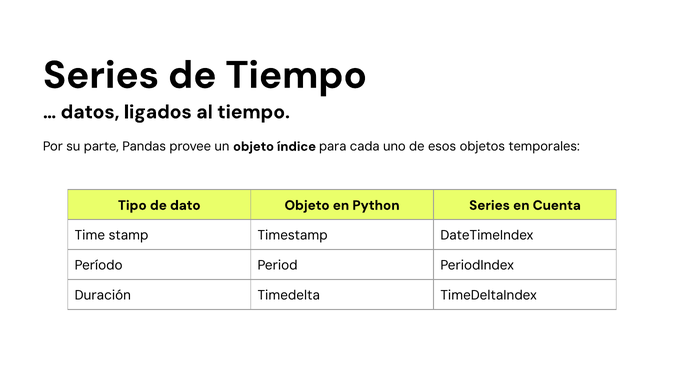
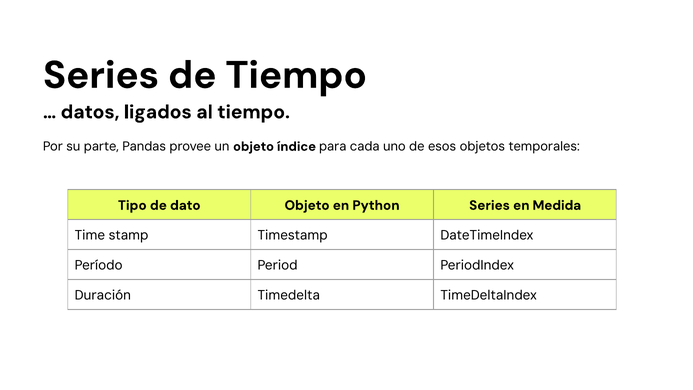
Cuenta: Cuenta -> Medida (557, 205)
